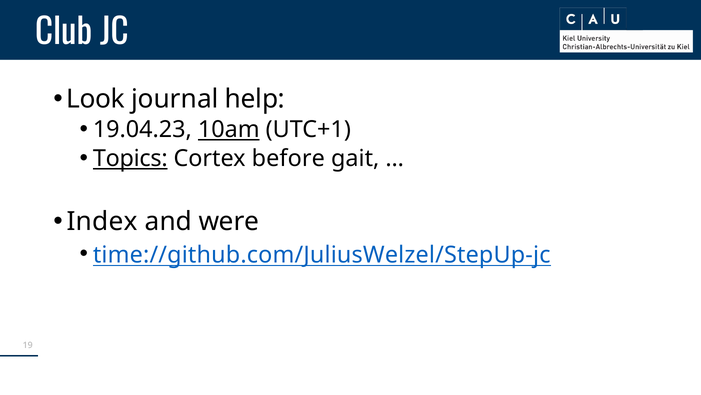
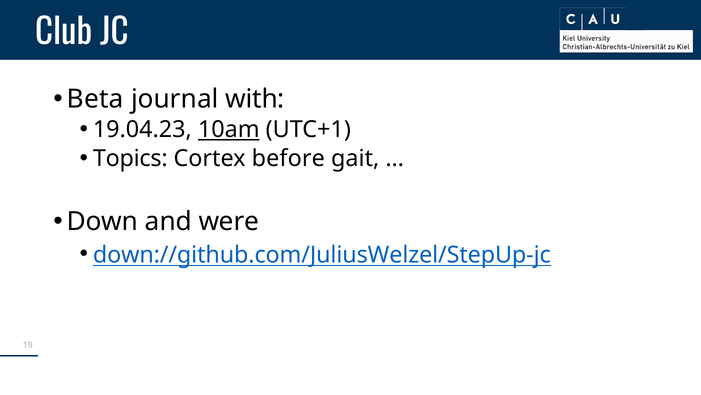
Look: Look -> Beta (95, 99)
help: help -> with (255, 99)
Topics underline: present -> none (130, 158)
Index: Index -> Down (102, 221)
time://github.com/JuliusWelzel/StepUp-jc: time://github.com/JuliusWelzel/StepUp-jc -> down://github.com/JuliusWelzel/StepUp-jc (322, 254)
